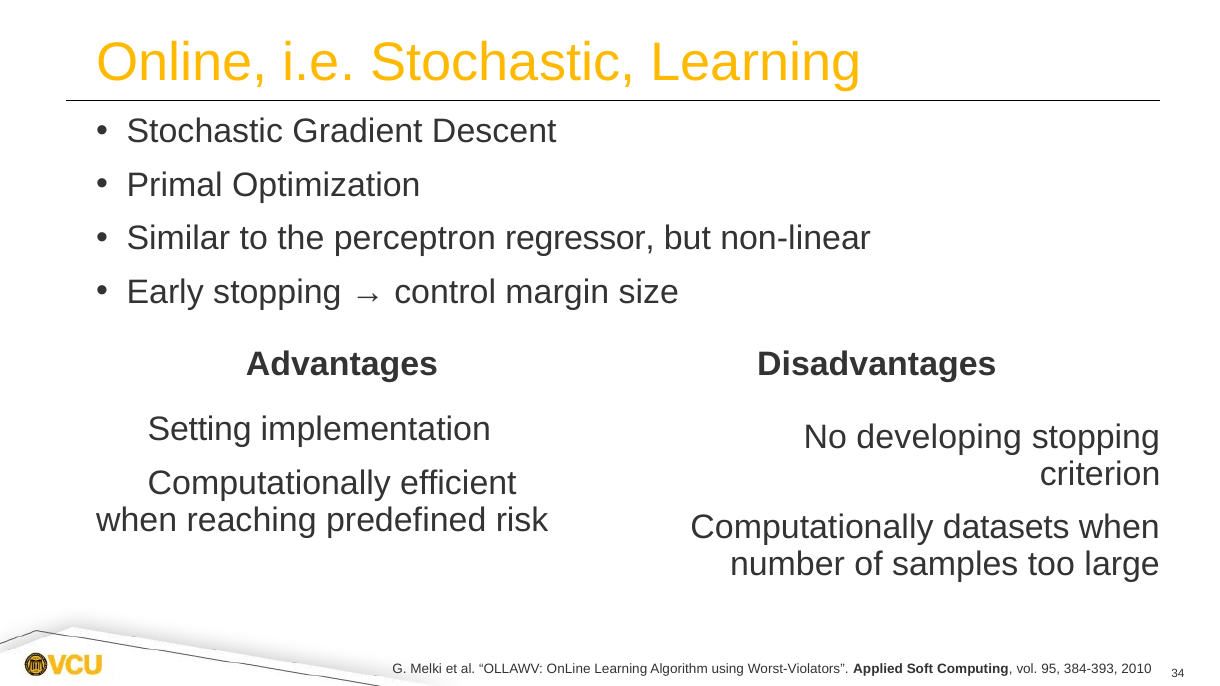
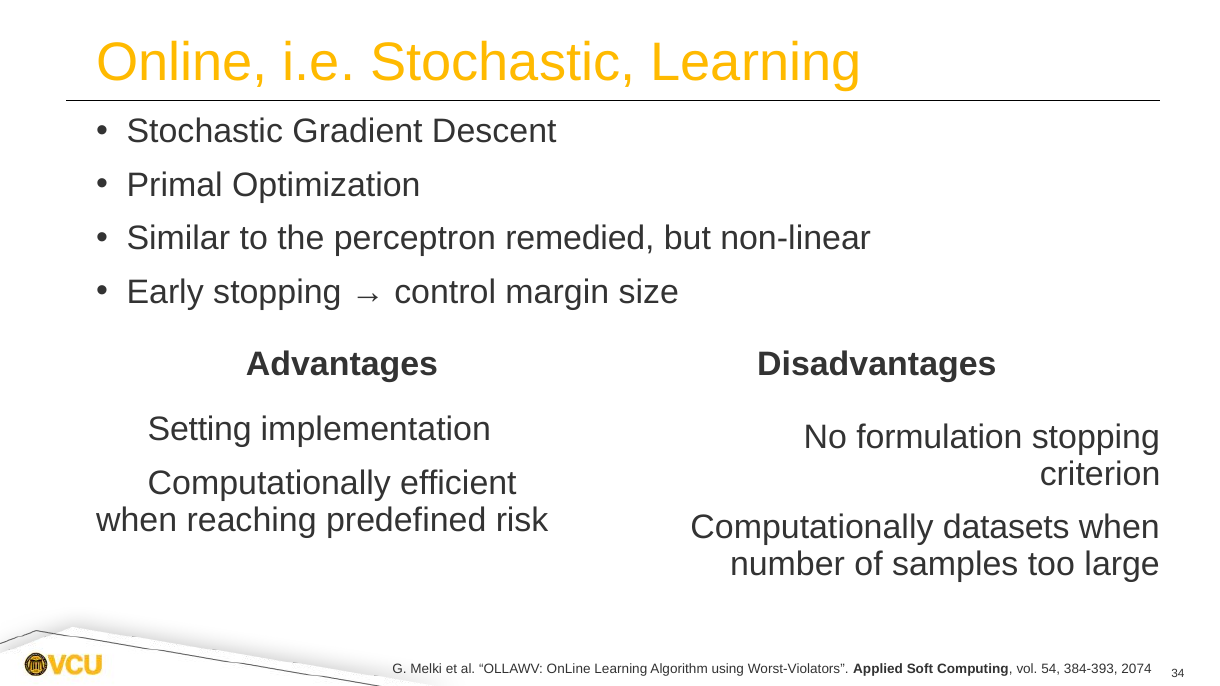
regressor: regressor -> remedied (580, 238)
developing: developing -> formulation (939, 438)
95: 95 -> 54 (1051, 669)
2010: 2010 -> 2074 (1136, 669)
